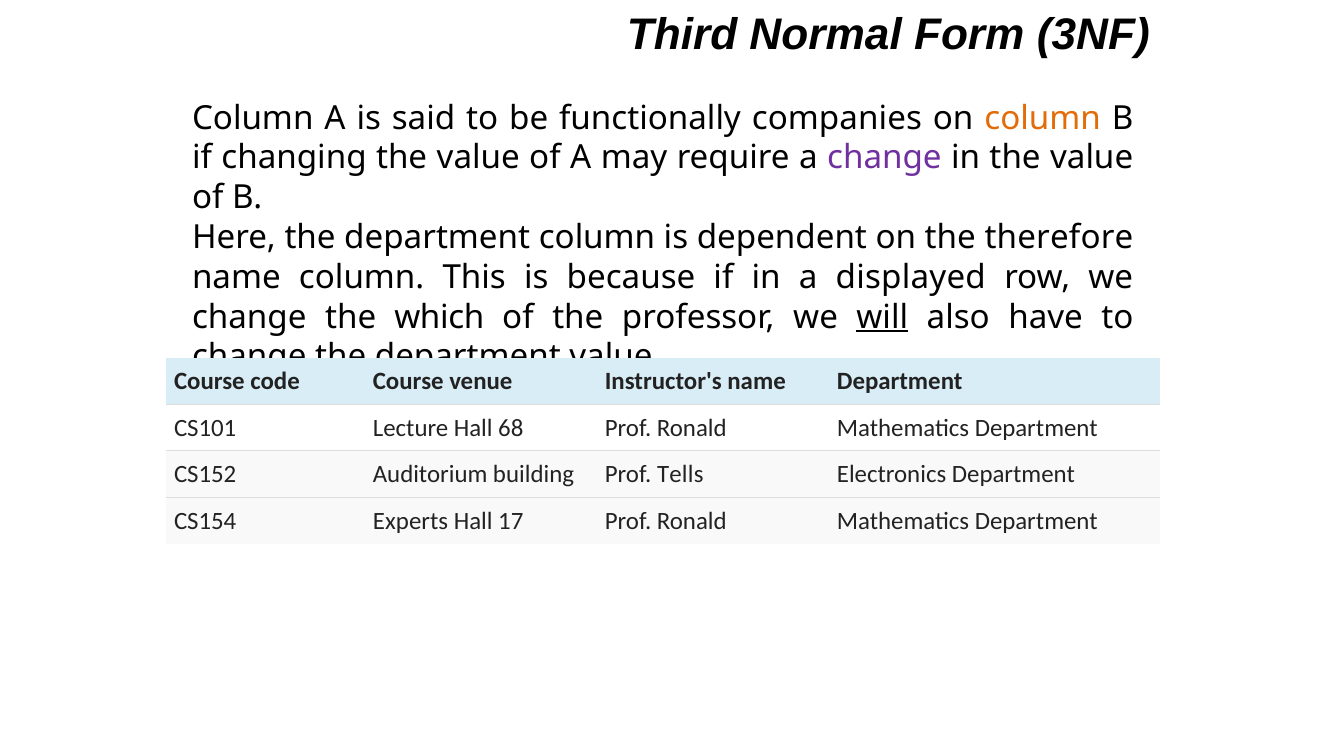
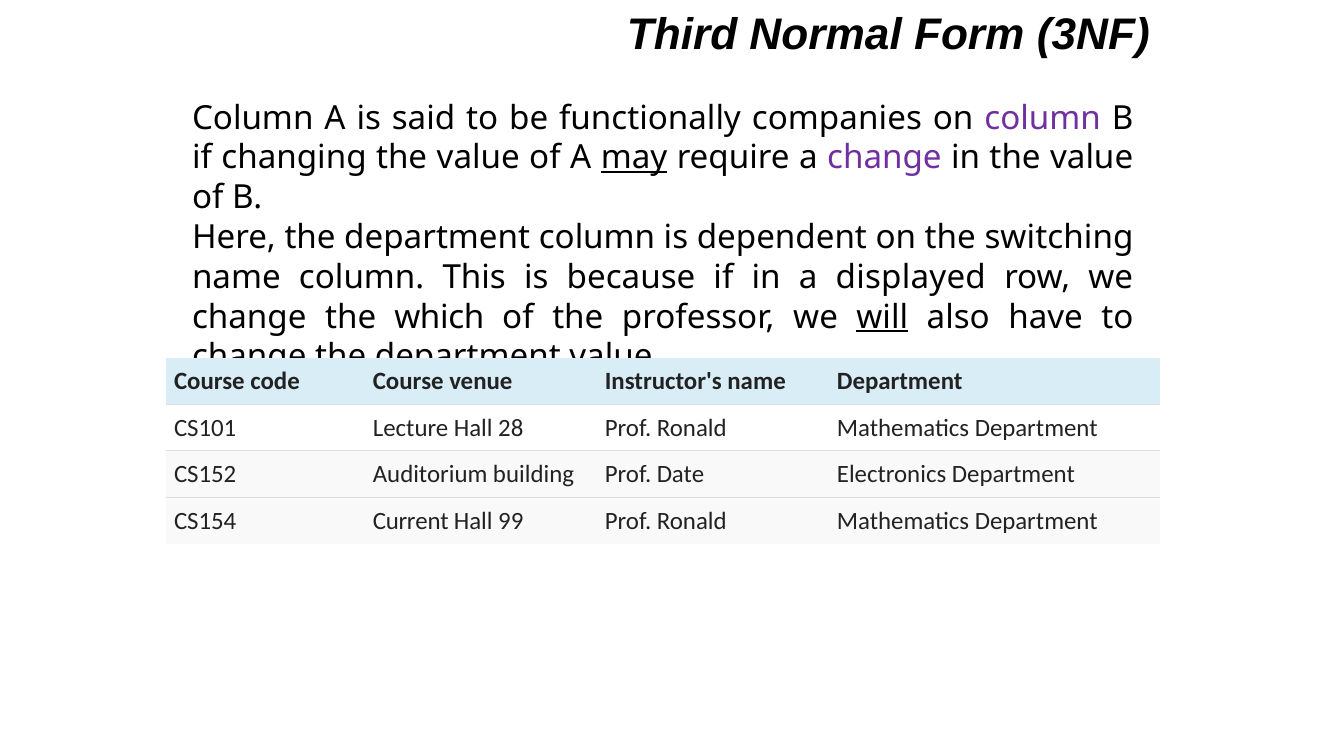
column colour: orange -> purple (1043, 118)
may underline: none -> present (634, 158)
therefore: therefore -> switching (1059, 238)
68: 68 -> 28 (511, 428)
Tells: Tells -> Date (681, 475)
Experts: Experts -> Current (411, 521)
17: 17 -> 99 (511, 521)
